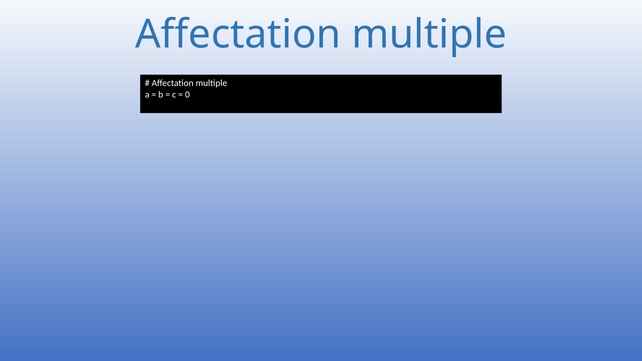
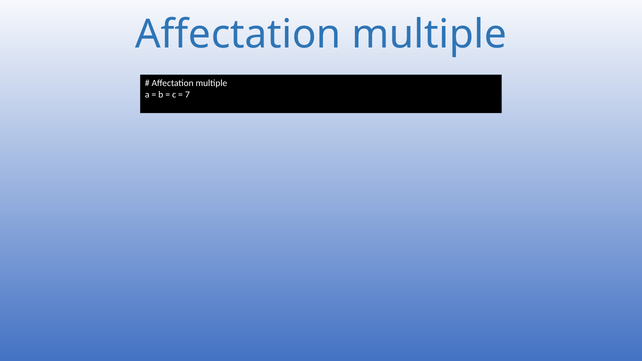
0: 0 -> 7 (187, 95)
